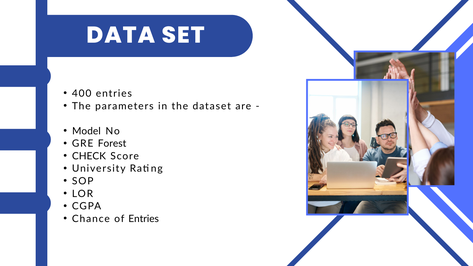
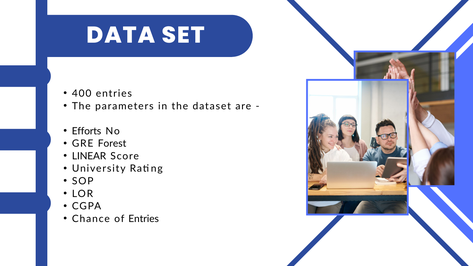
Model: Model -> Efforts (87, 131)
CHECK: CHECK -> LINEAR (89, 156)
